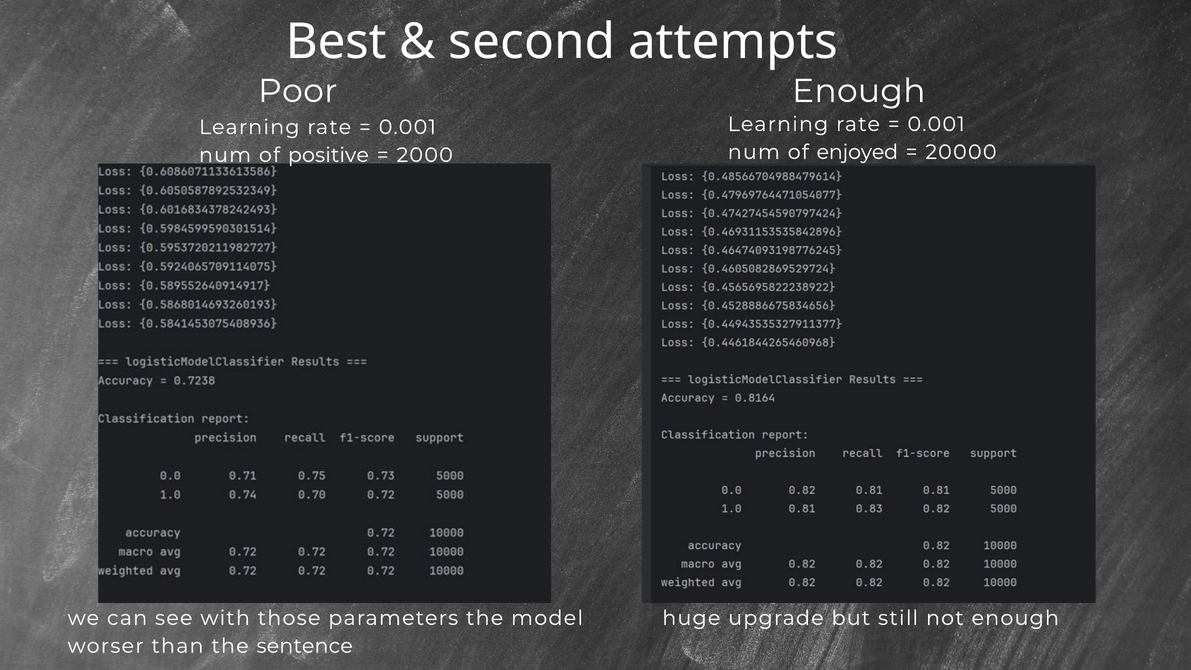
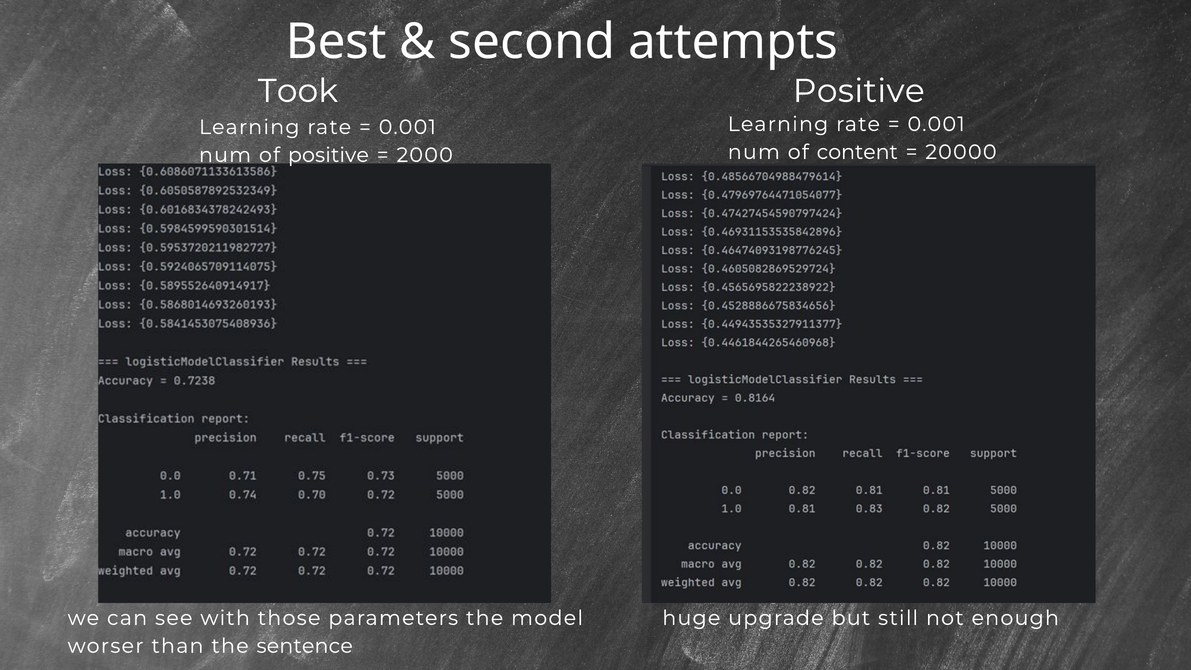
Poor: Poor -> Took (298, 91)
Enough: Enough -> Positive (859, 91)
enjoyed: enjoyed -> content (857, 152)
